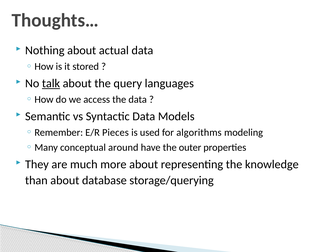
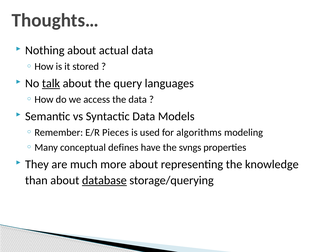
around: around -> defines (123, 147)
outer: outer -> svngs (190, 147)
database underline: none -> present (104, 180)
